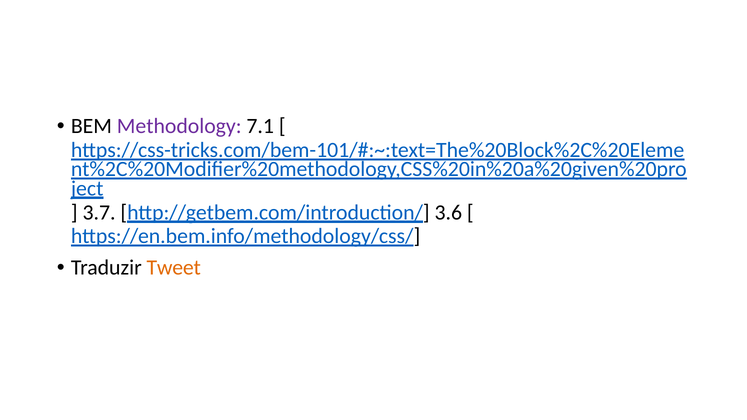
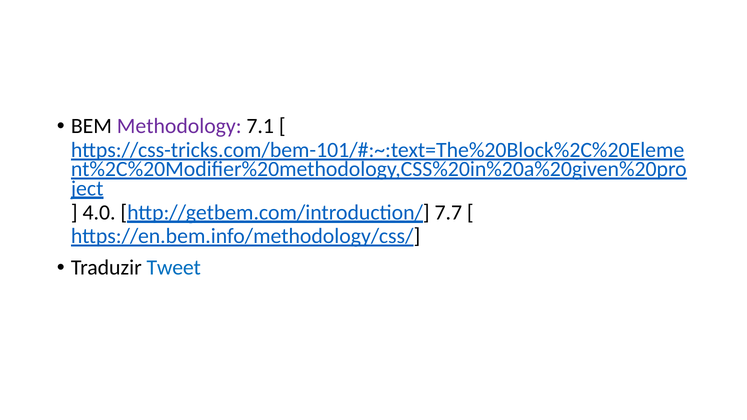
3.7: 3.7 -> 4.0 (99, 212)
3.6: 3.6 -> 7.7 (448, 212)
Tweet colour: orange -> blue (174, 268)
